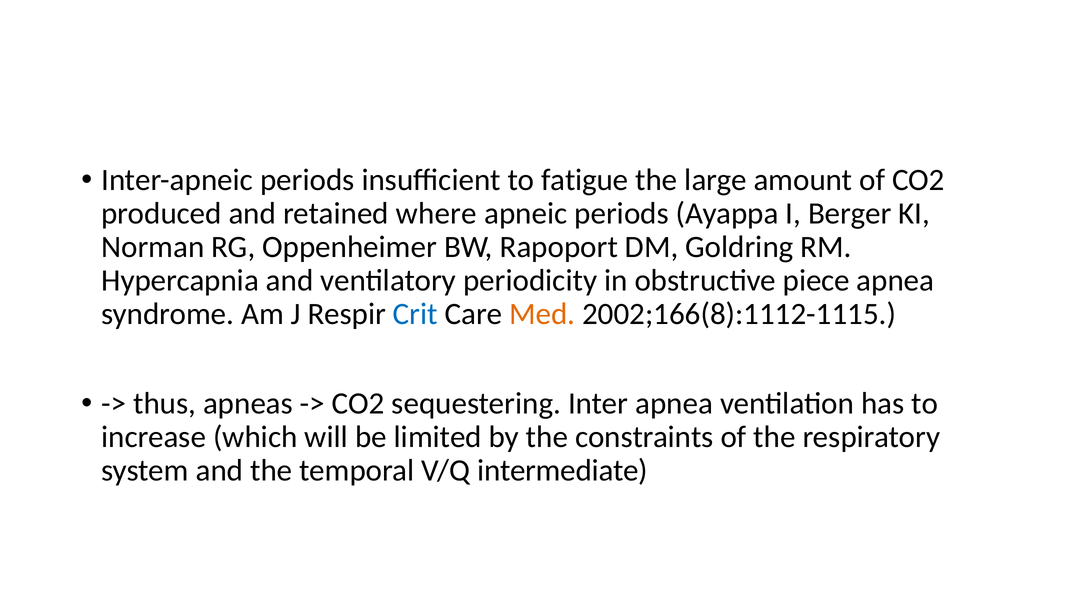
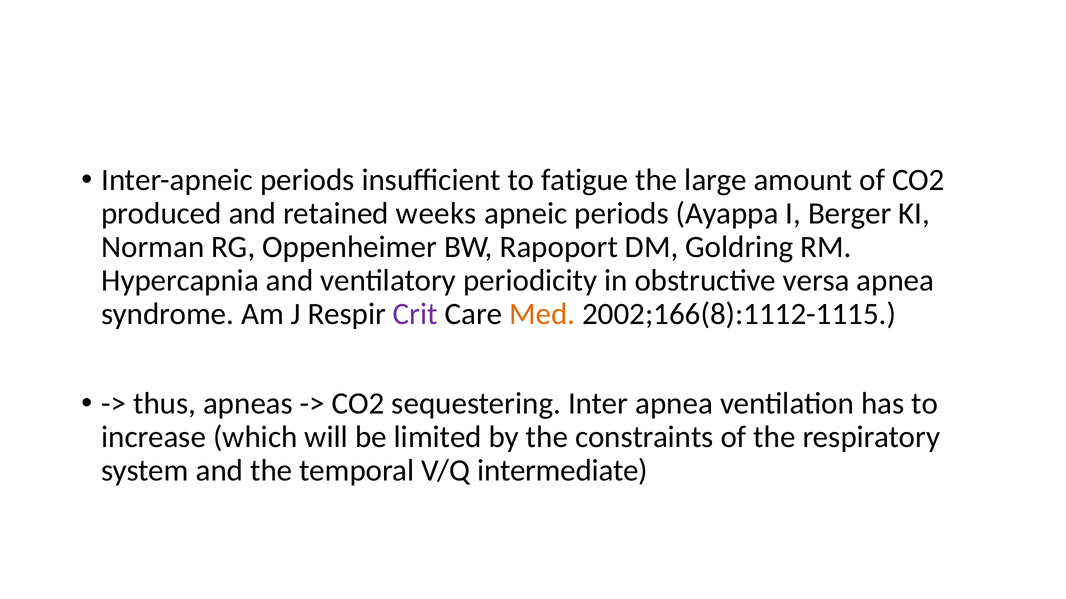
where: where -> weeks (436, 214)
piece: piece -> versa (816, 281)
Crit colour: blue -> purple (415, 315)
